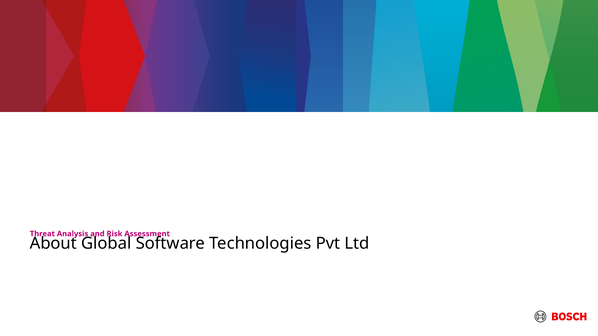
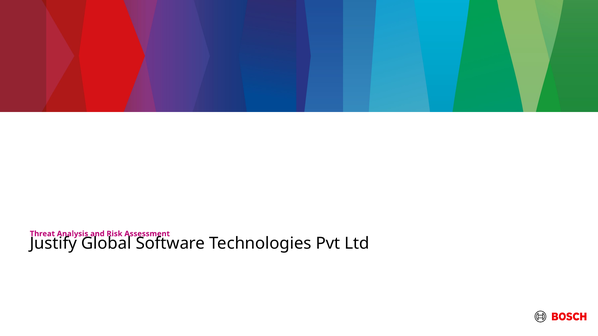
About: About -> Justify (53, 244)
